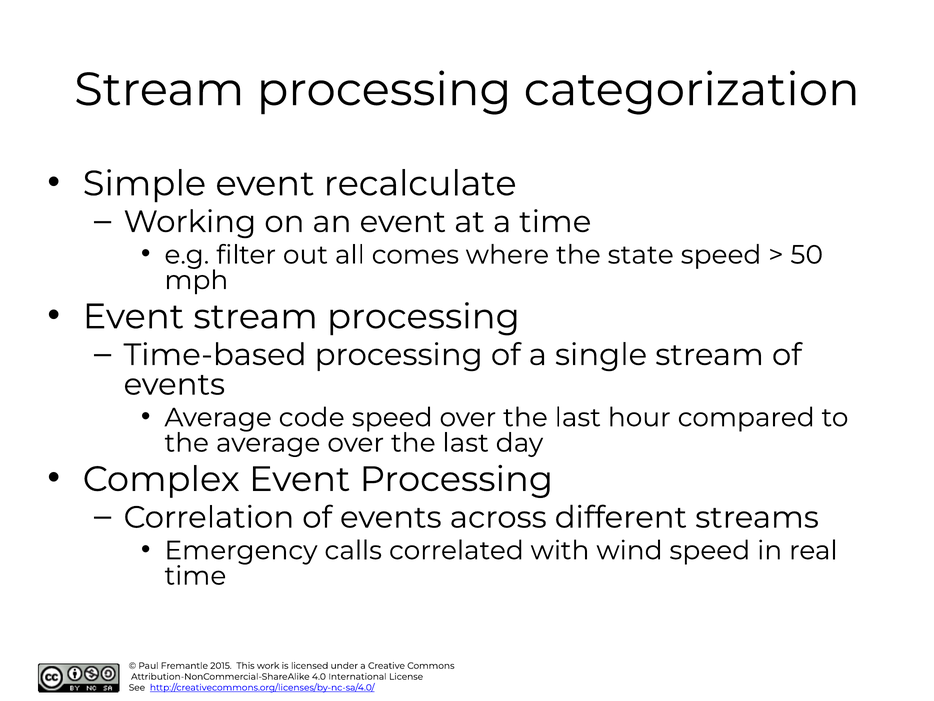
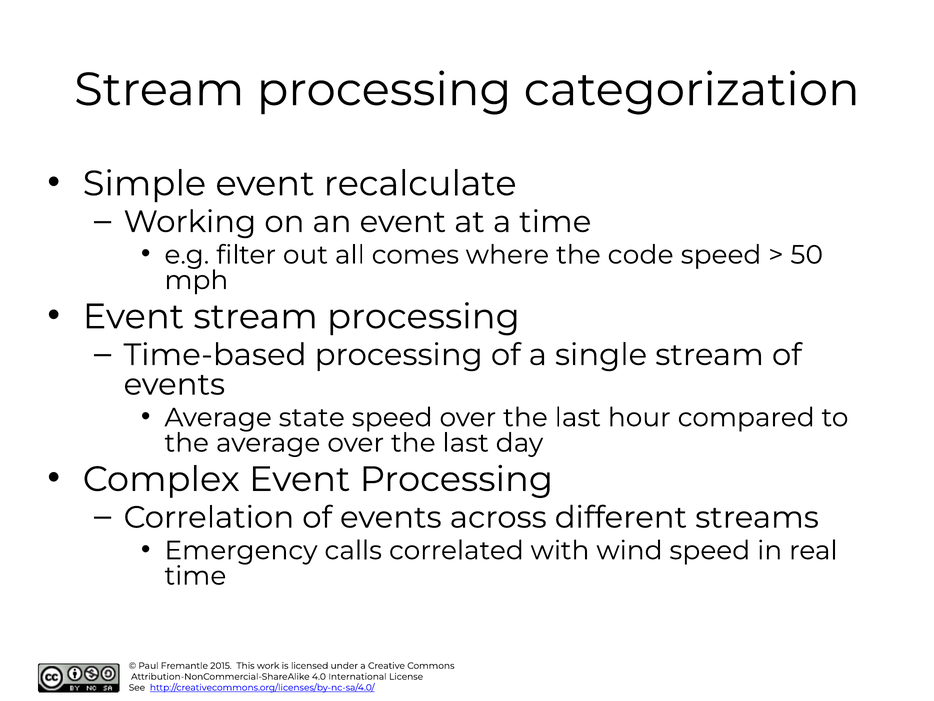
state: state -> code (641, 255)
code: code -> state (312, 417)
